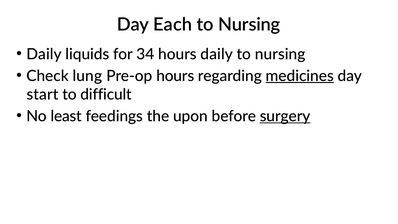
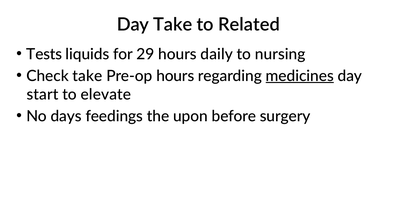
Day Each: Each -> Take (173, 25)
Nursing: Nursing -> Related (249, 25)
Daily: Daily -> Tests (44, 54)
34: 34 -> 29 (145, 54)
Check lung: lung -> take (87, 76)
difficult: difficult -> elevate (106, 94)
least: least -> days (66, 116)
surgery underline: present -> none (285, 116)
